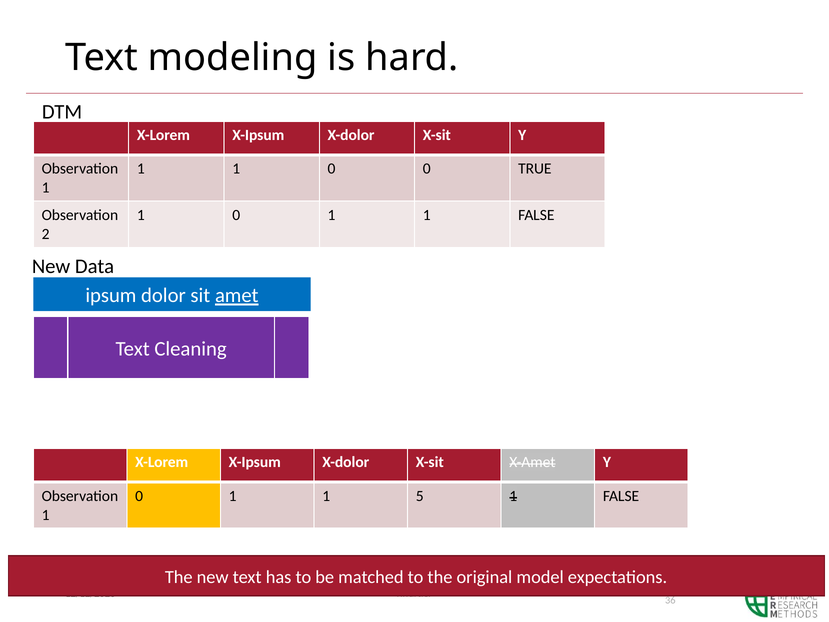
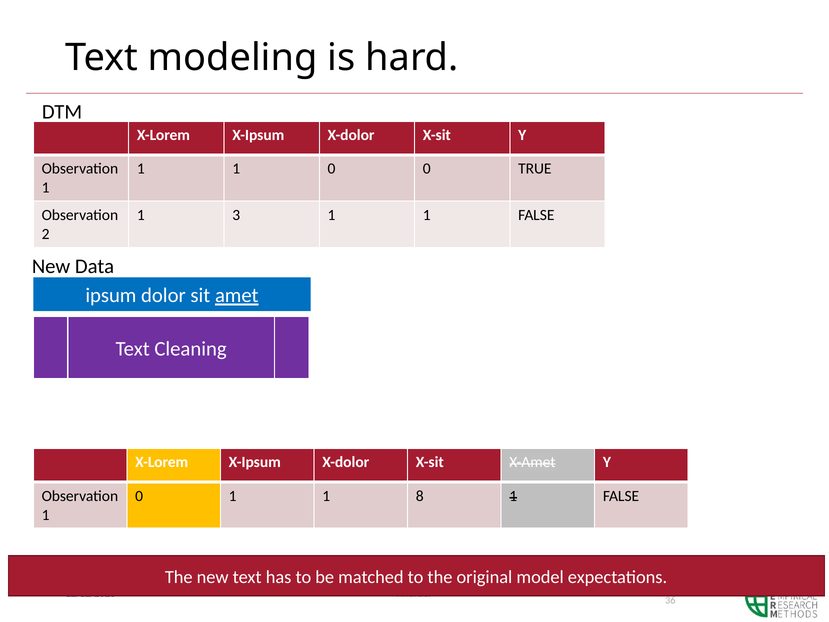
0: 0 -> 3 (236, 215)
5: 5 -> 8 (420, 496)
